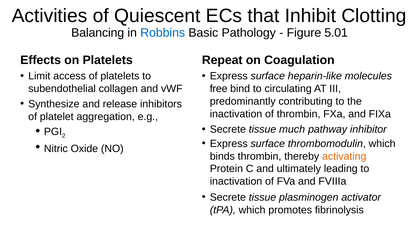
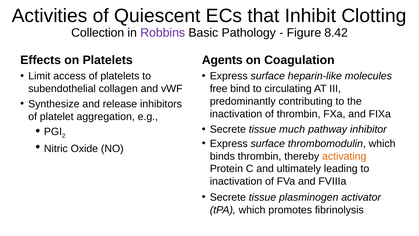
Balancing: Balancing -> Collection (98, 33)
Robbins colour: blue -> purple (163, 33)
5.01: 5.01 -> 8.42 (336, 33)
Repeat: Repeat -> Agents (222, 60)
